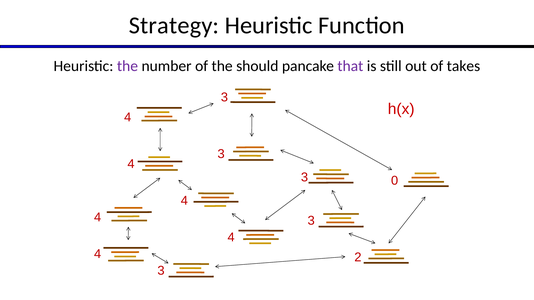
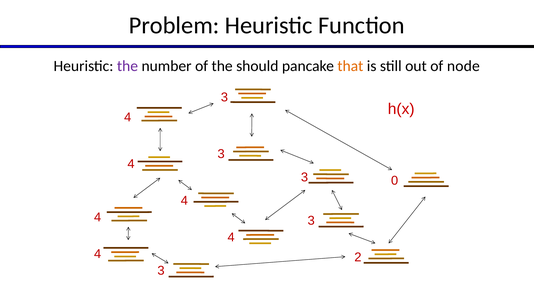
Strategy: Strategy -> Problem (174, 26)
that colour: purple -> orange (350, 66)
takes: takes -> node (463, 66)
